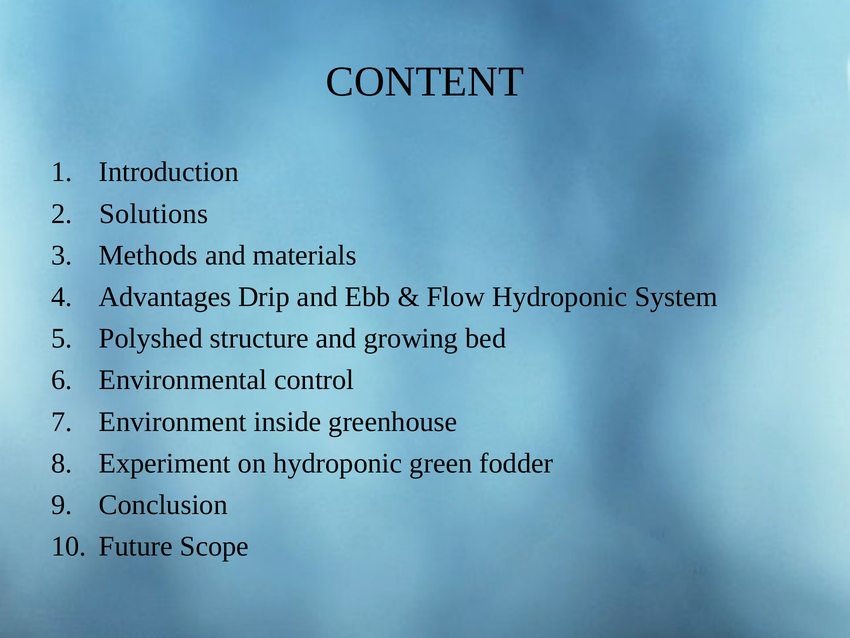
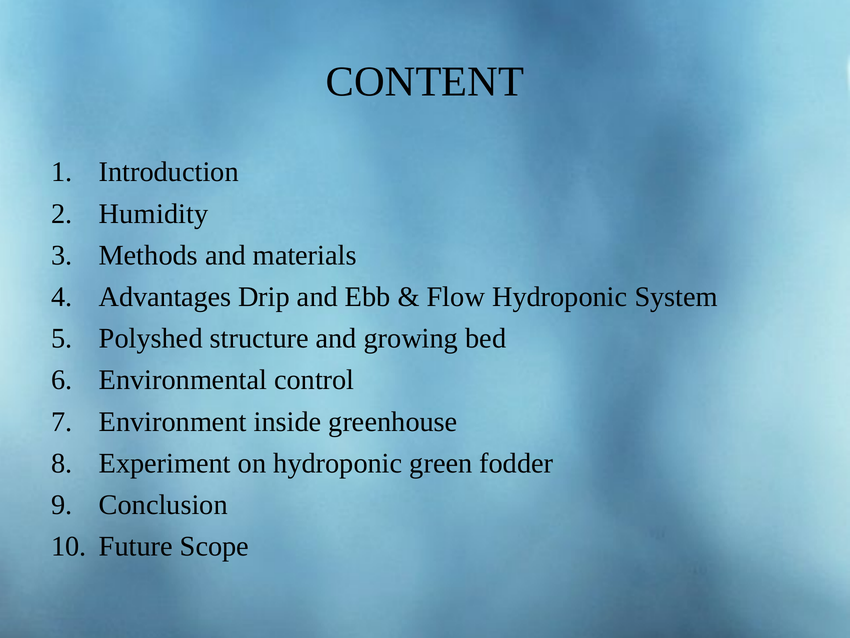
Solutions: Solutions -> Humidity (154, 214)
